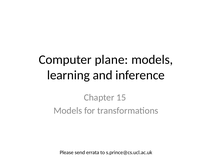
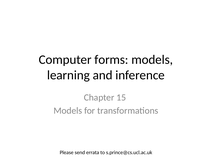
plane: plane -> forms (111, 60)
